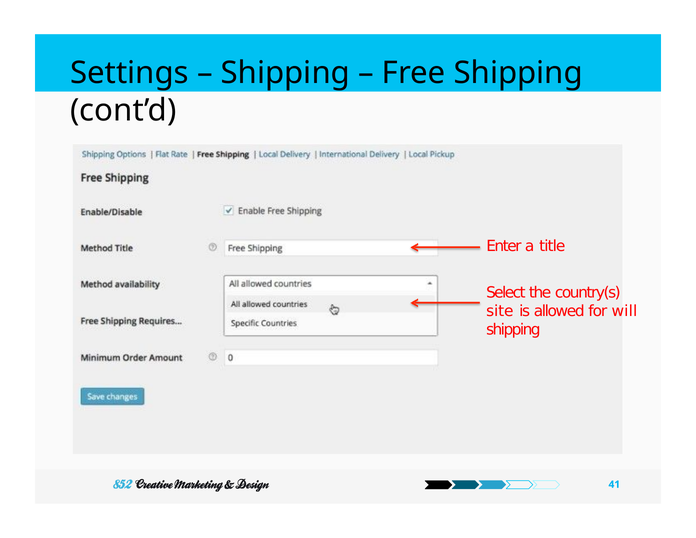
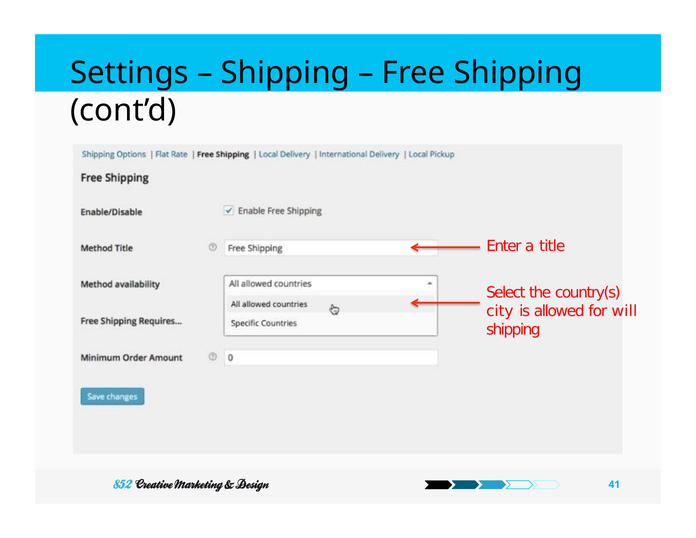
site: site -> city (500, 311)
